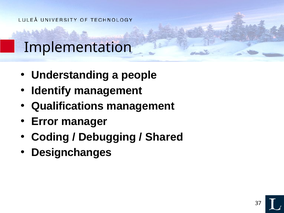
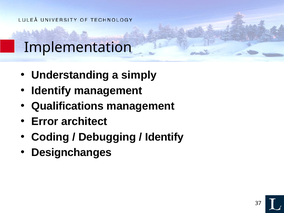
people: people -> simply (139, 75)
manager: manager -> architect (84, 122)
Shared: Shared -> Identify (164, 137)
